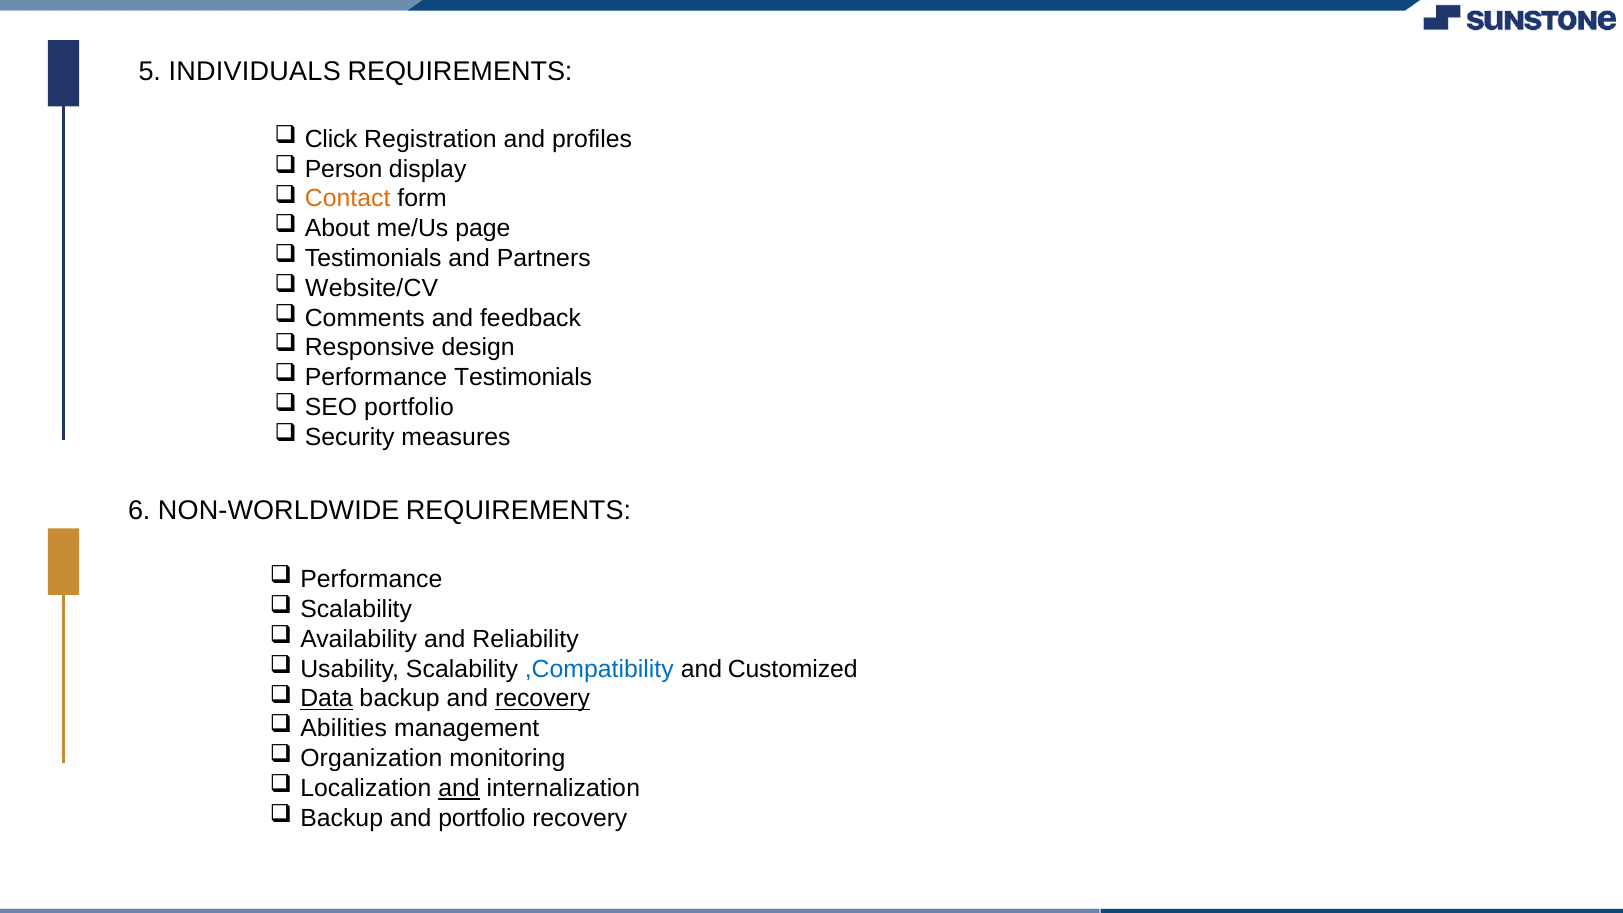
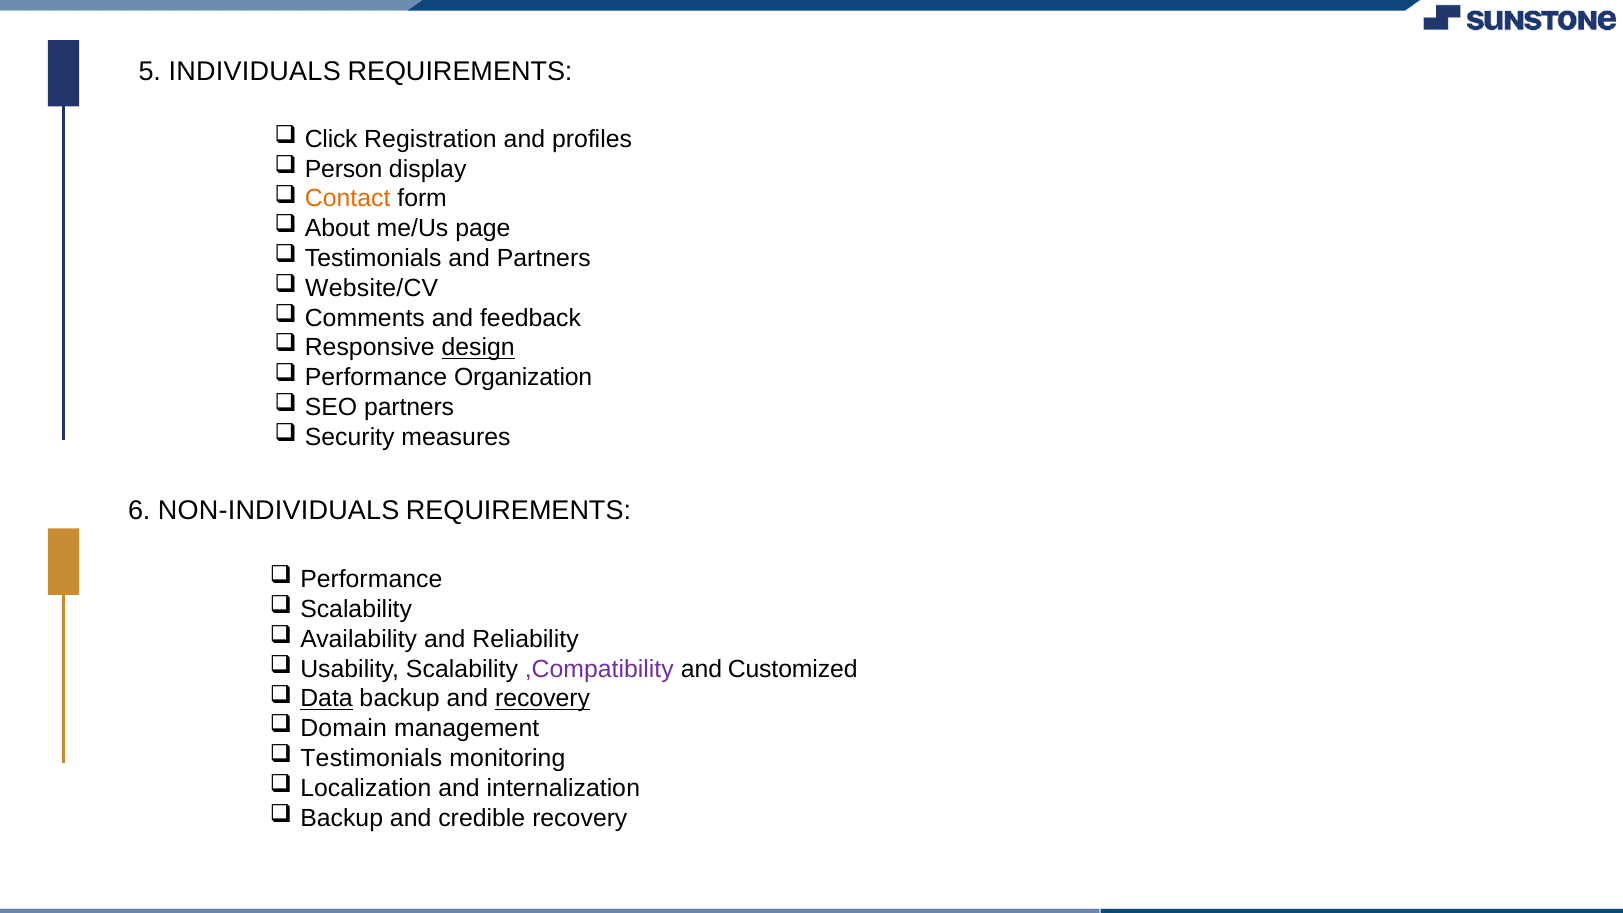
design underline: none -> present (478, 348)
Performance Testimonials: Testimonials -> Organization (523, 377)
SEO portfolio: portfolio -> partners (409, 407)
NON-WORLDWIDE: NON-WORLDWIDE -> NON-INDIVIDUALS (279, 510)
,Compatibility colour: blue -> purple (599, 669)
Abilities: Abilities -> Domain (344, 729)
Organization: Organization -> Testimonials (371, 758)
and underline: present -> none (459, 788)
and portfolio: portfolio -> credible (482, 818)
